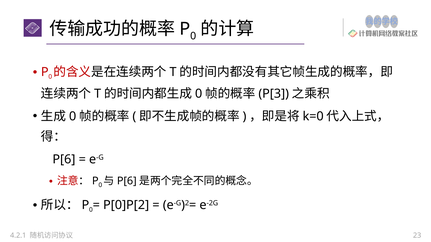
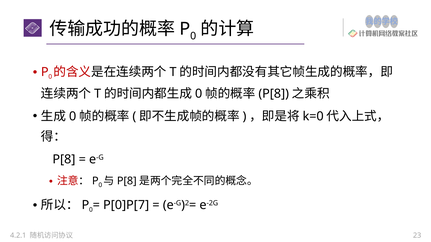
P[3: P[3 -> P[8 (274, 94)
P[6: P[6 -> P[8 (64, 160)
P[6: P[6 -> P[8 (127, 181)
P[0]P[2: P[0]P[2 -> P[0]P[7 (126, 205)
